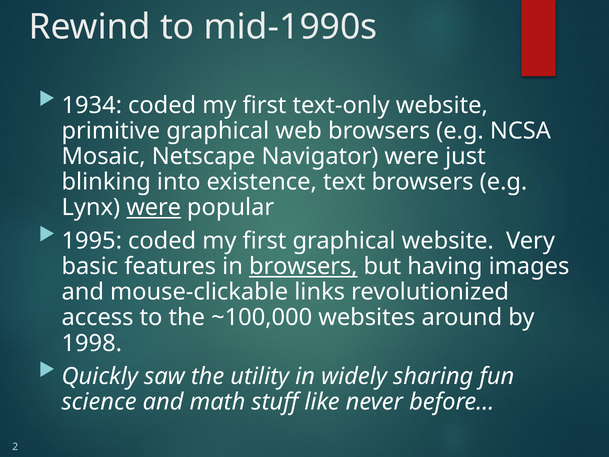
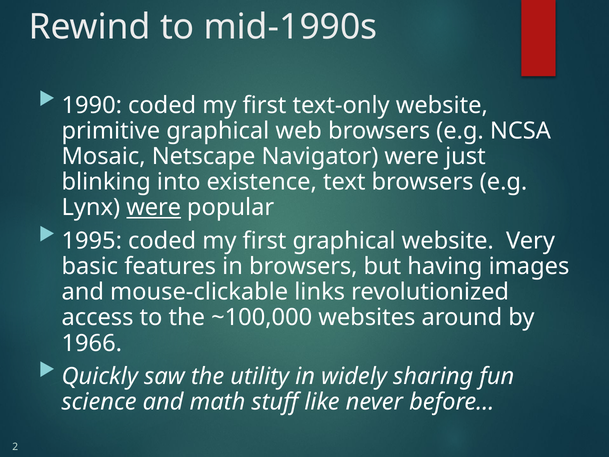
1934: 1934 -> 1990 (92, 105)
browsers underline: present -> none (303, 266)
1998: 1998 -> 1966 (92, 343)
